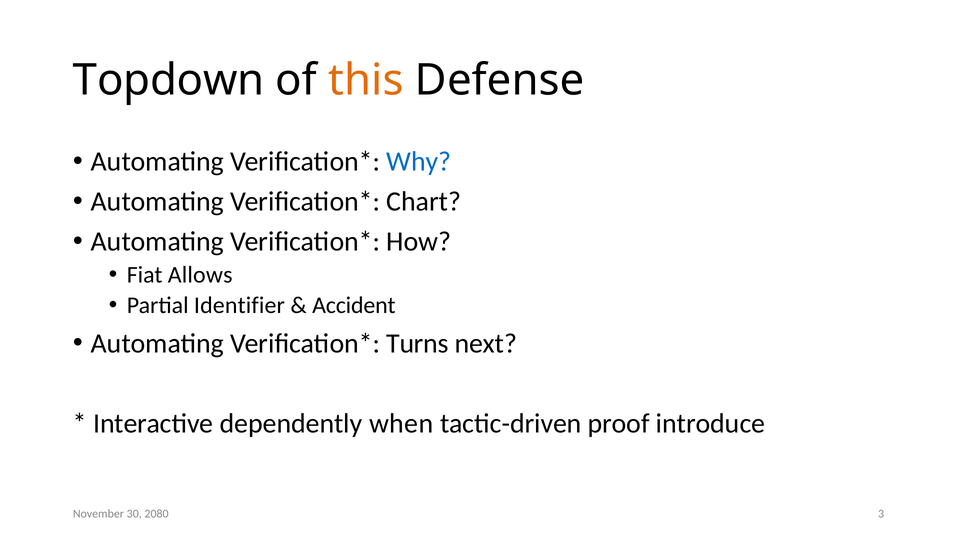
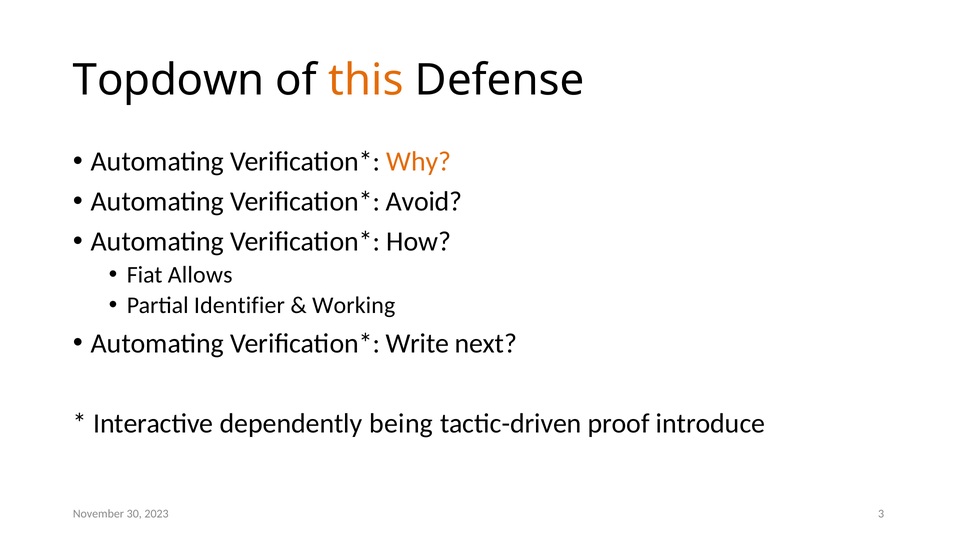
Why colour: blue -> orange (419, 162)
Chart: Chart -> Avoid (424, 202)
Accident: Accident -> Working (354, 306)
Turns: Turns -> Write (417, 344)
when: when -> being (401, 424)
2080: 2080 -> 2023 (157, 514)
